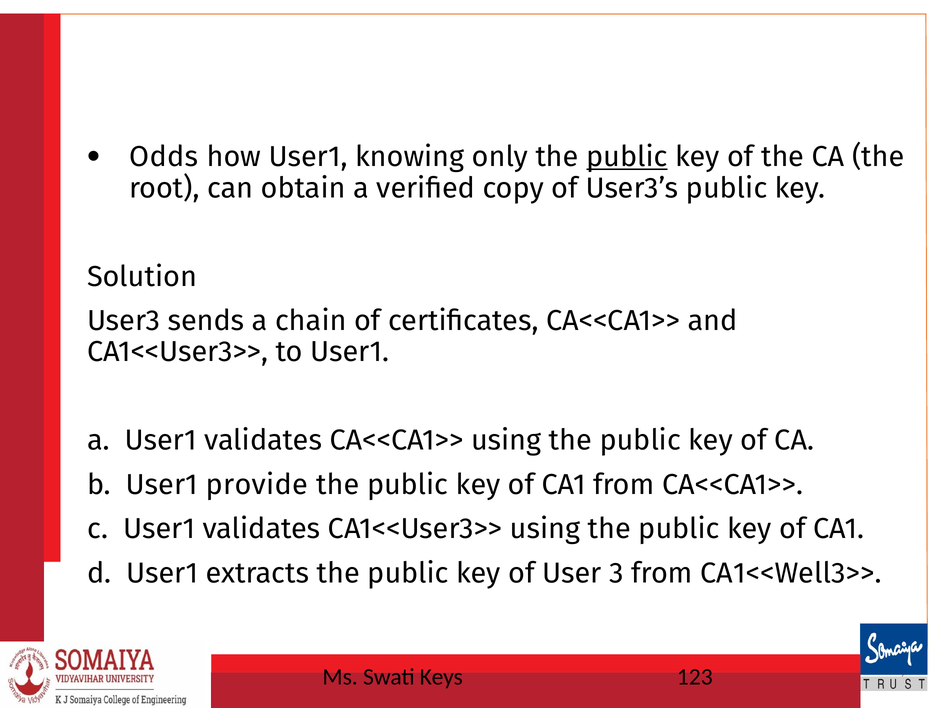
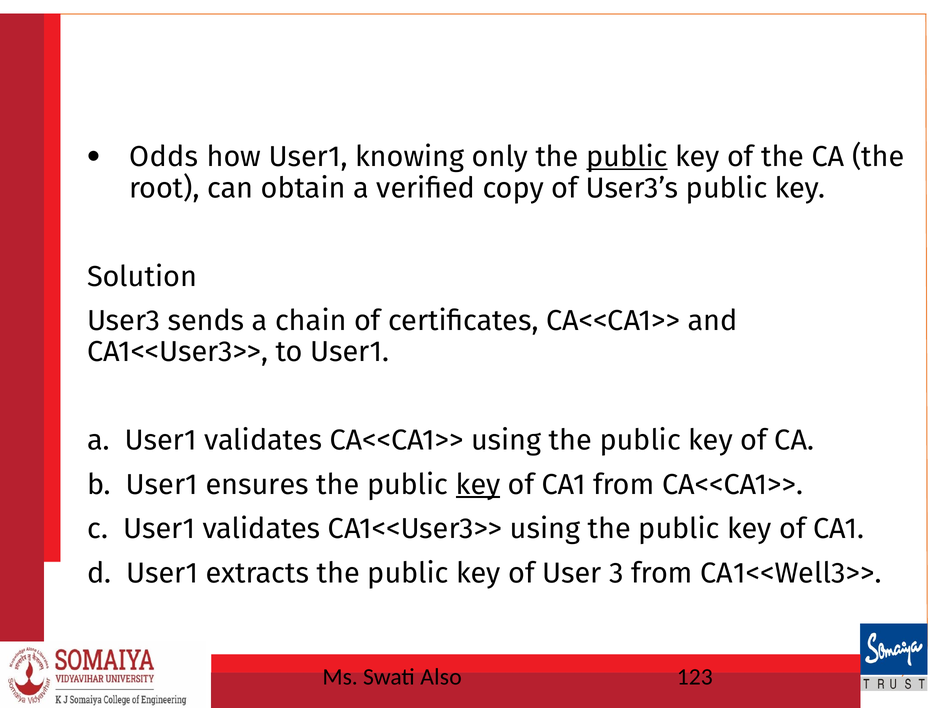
provide: provide -> ensures (257, 485)
key underline: none -> present (478, 485)
Keys: Keys -> Also (441, 677)
